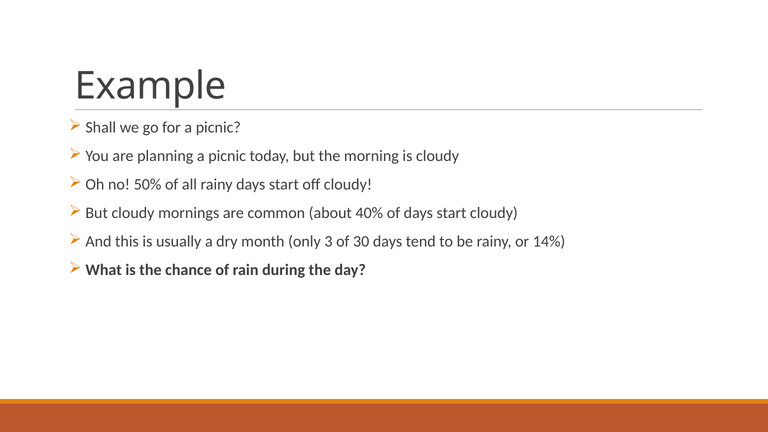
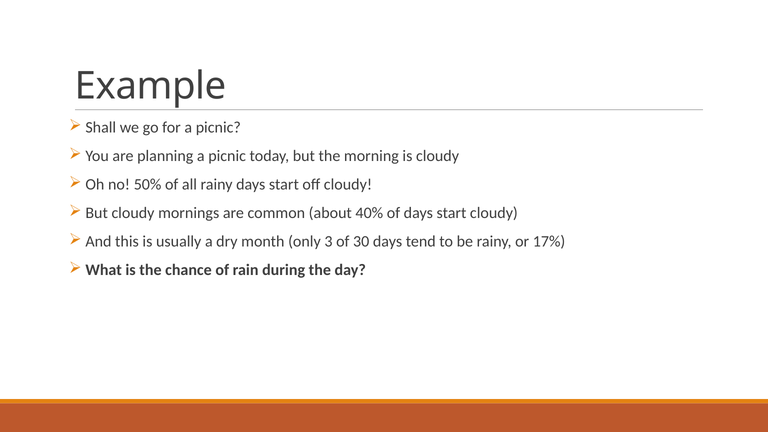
14%: 14% -> 17% (549, 242)
